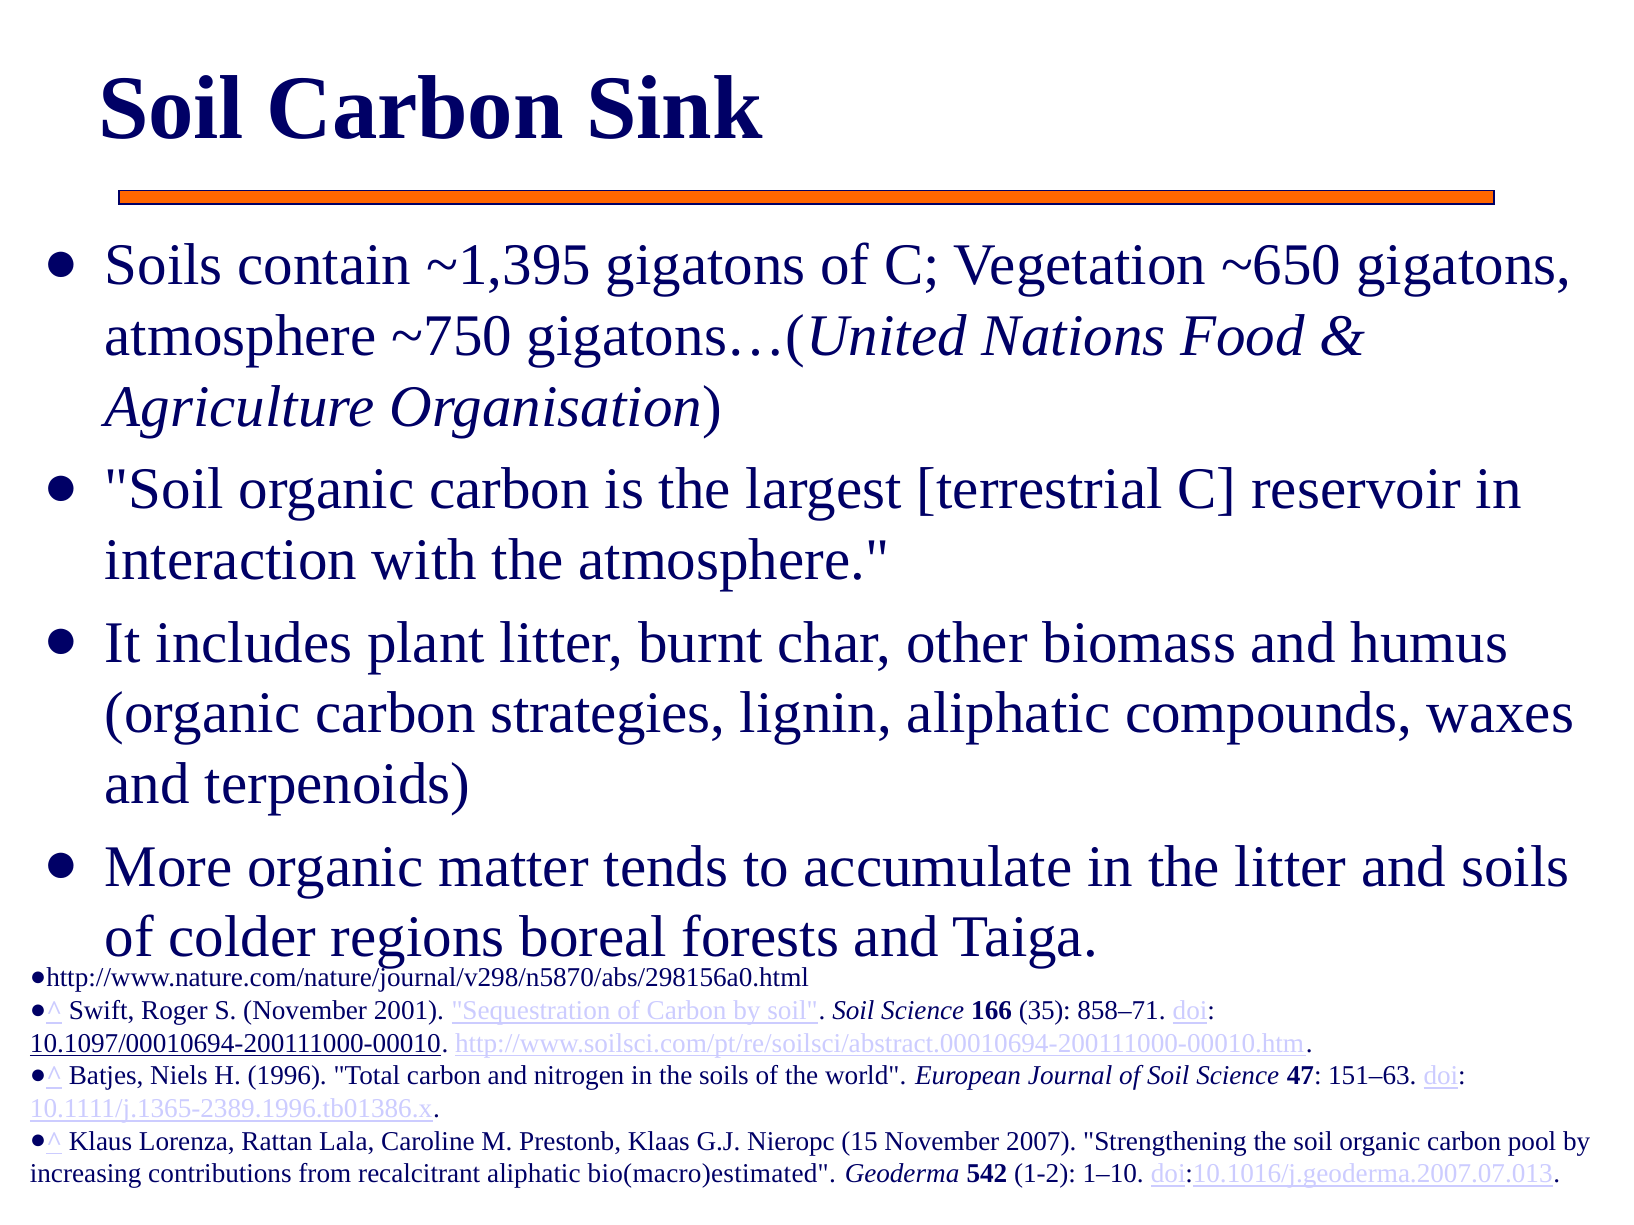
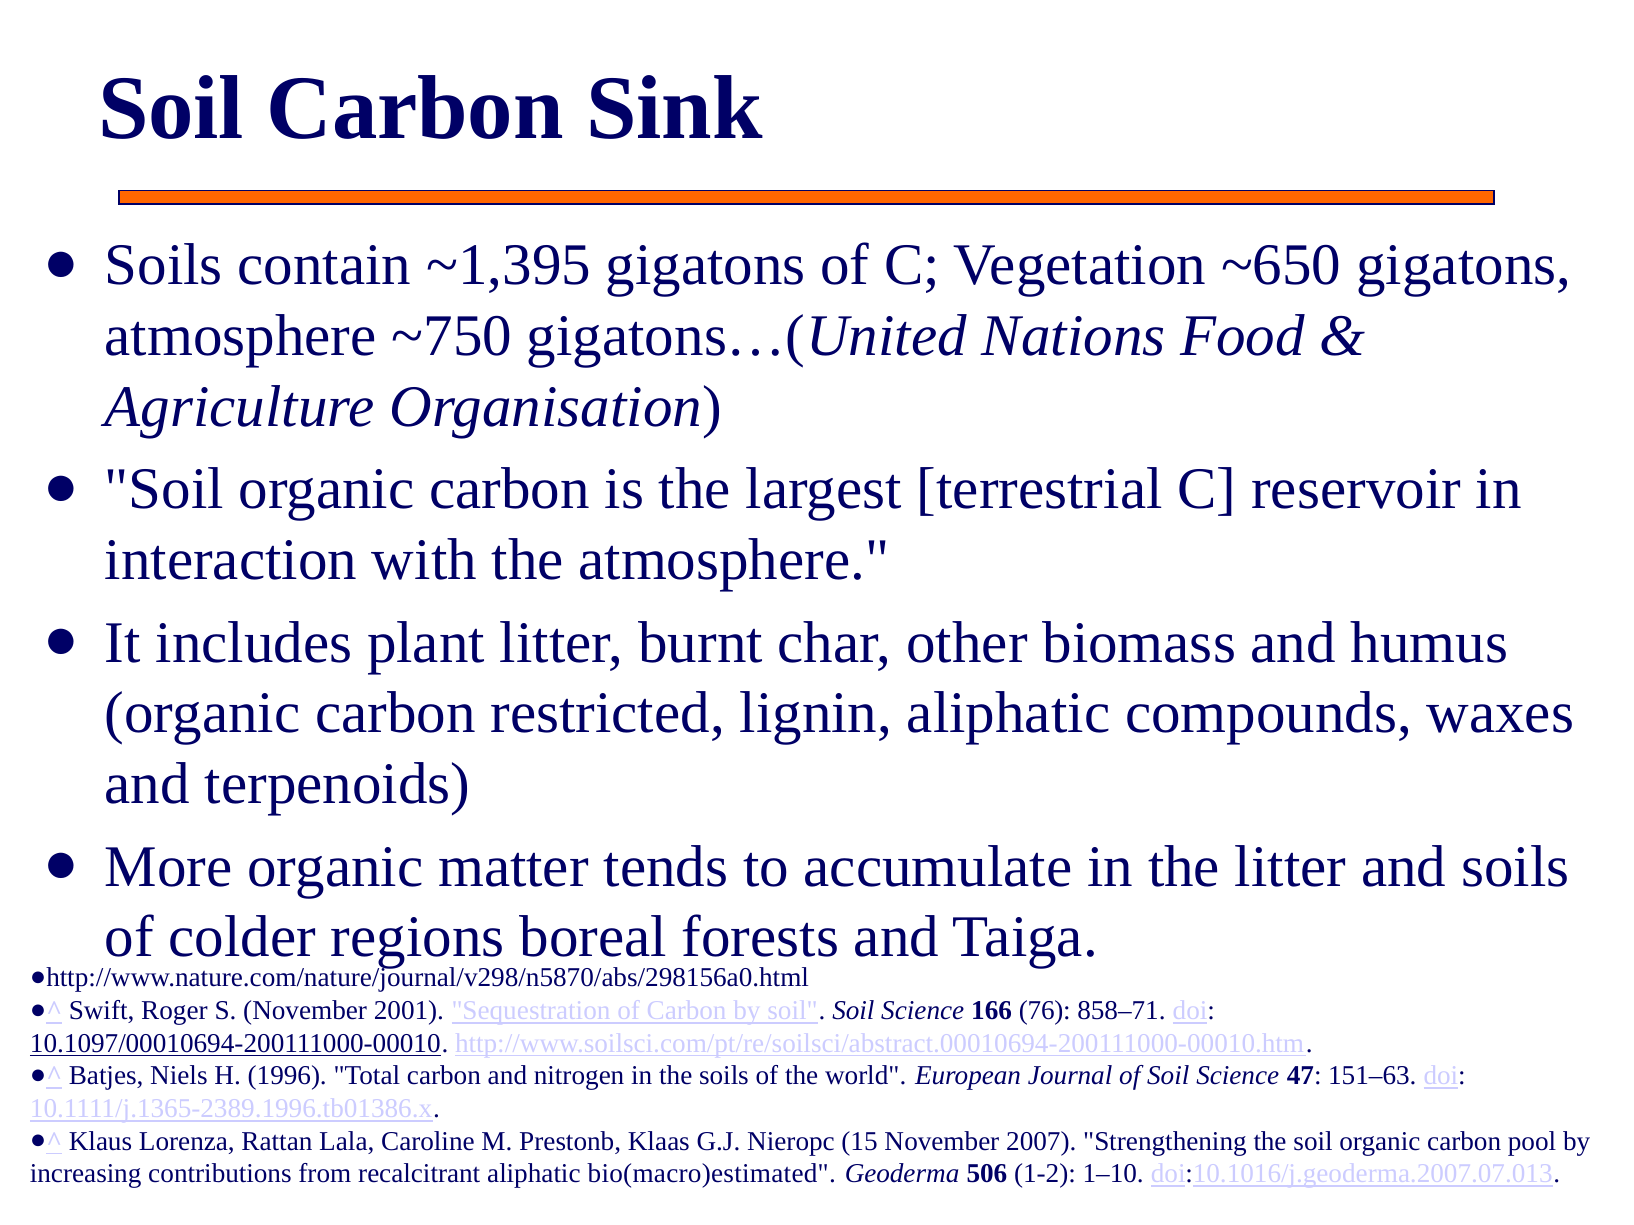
strategies: strategies -> restricted (608, 714)
35: 35 -> 76 (1045, 1011)
542: 542 -> 506 (987, 1174)
